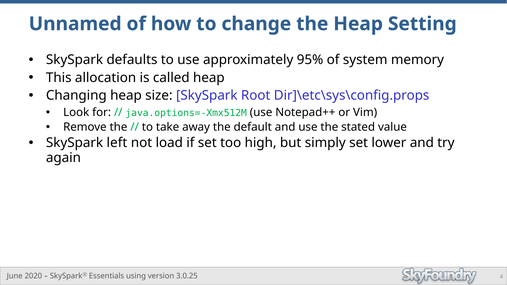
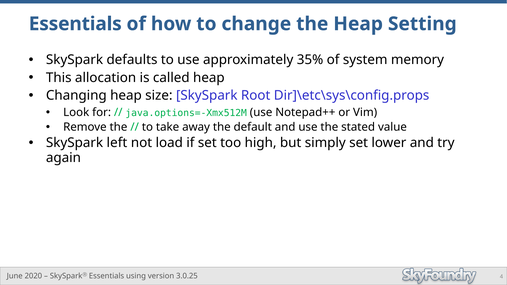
Unnamed: Unnamed -> Essentials (75, 24)
95%: 95% -> 35% (310, 60)
